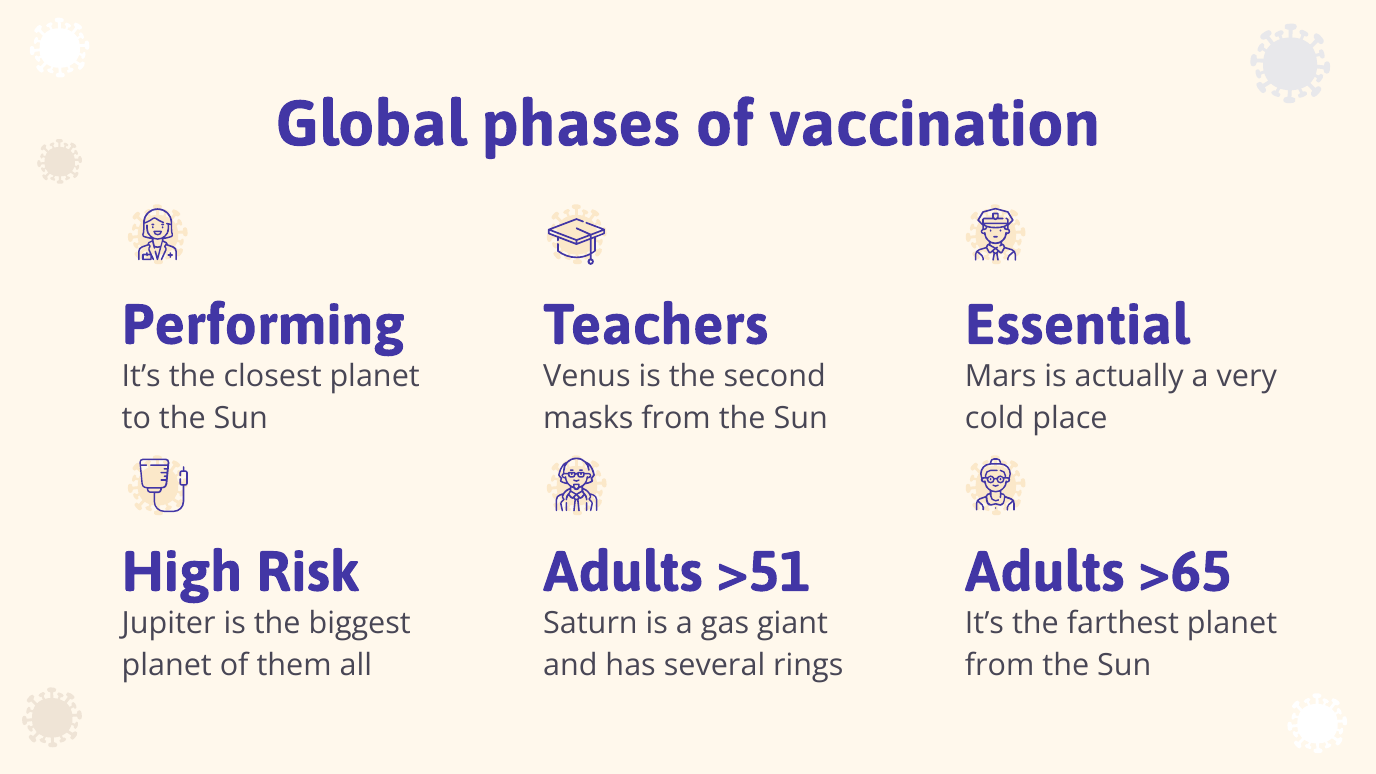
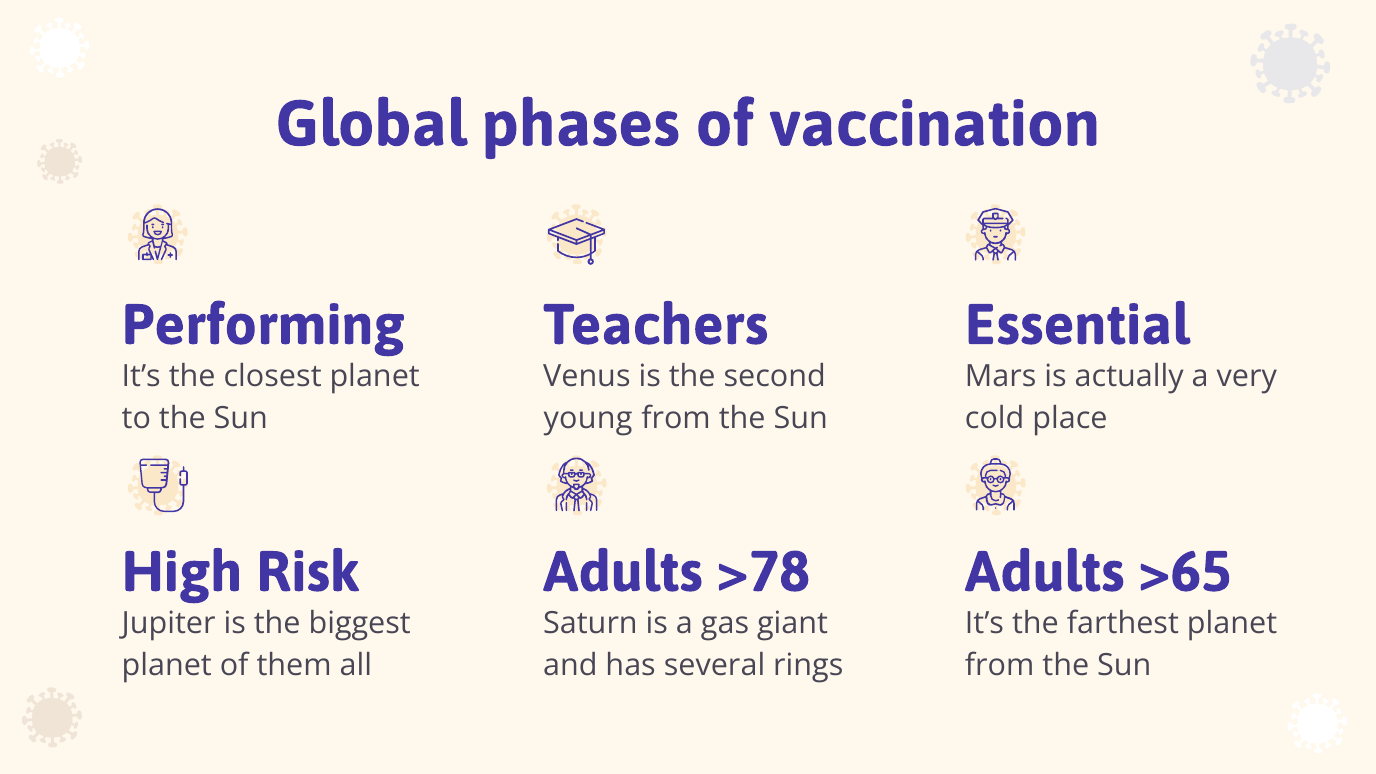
masks: masks -> young (588, 419)
>51: >51 -> >78 (763, 572)
